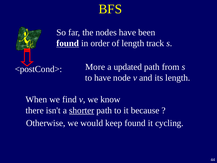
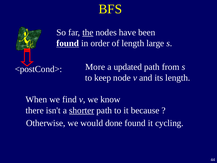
the underline: none -> present (88, 32)
track: track -> large (155, 43)
to have: have -> keep (103, 78)
keep: keep -> done (114, 123)
